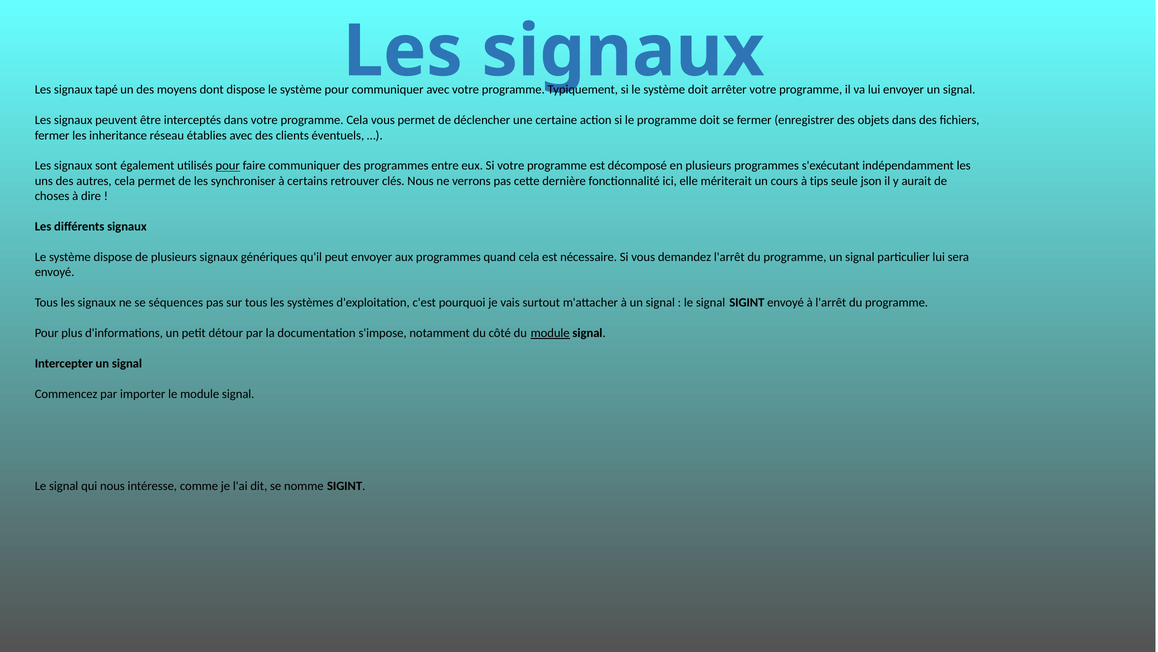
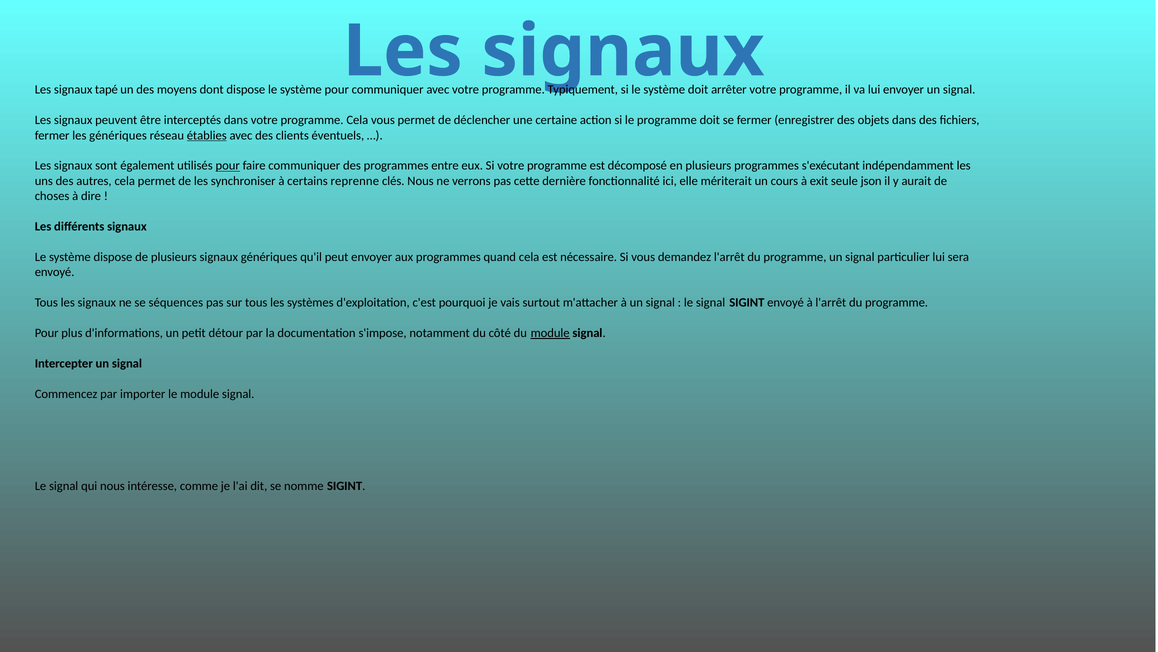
les inheritance: inheritance -> génériques (118, 135)
établies underline: none -> present (207, 135)
retrouver: retrouver -> reprenne (355, 181)
tips: tips -> exit (819, 181)
